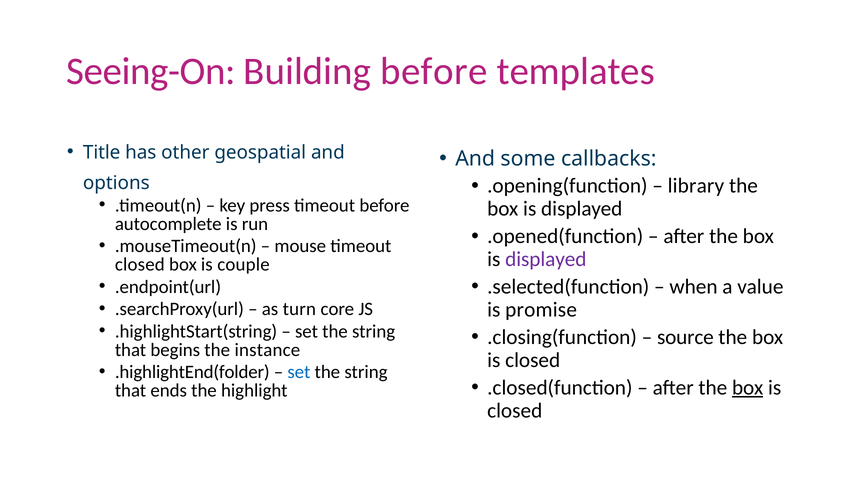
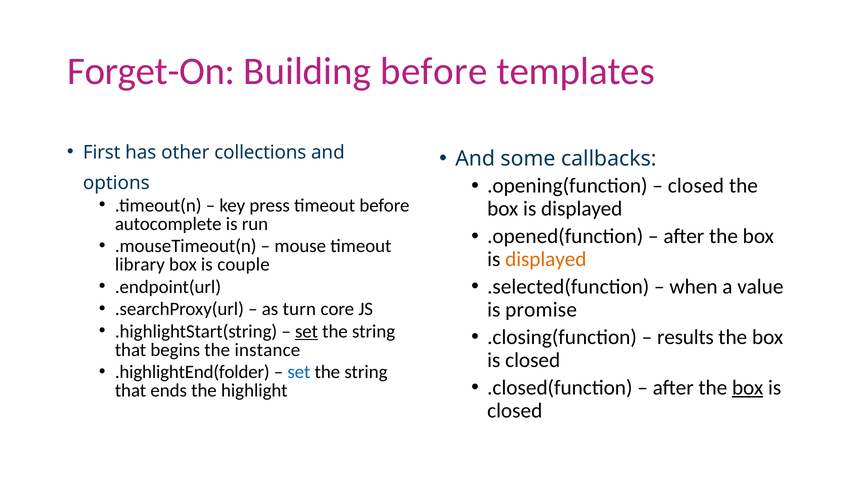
Seeing-On: Seeing-On -> Forget-On (151, 72)
Title: Title -> First (102, 152)
geospatial: geospatial -> collections (260, 152)
library: library -> closed (696, 186)
displayed colour: purple -> orange (546, 259)
closed: closed -> library (140, 264)
set underline: none -> present (307, 331)
source: source -> results (685, 337)
